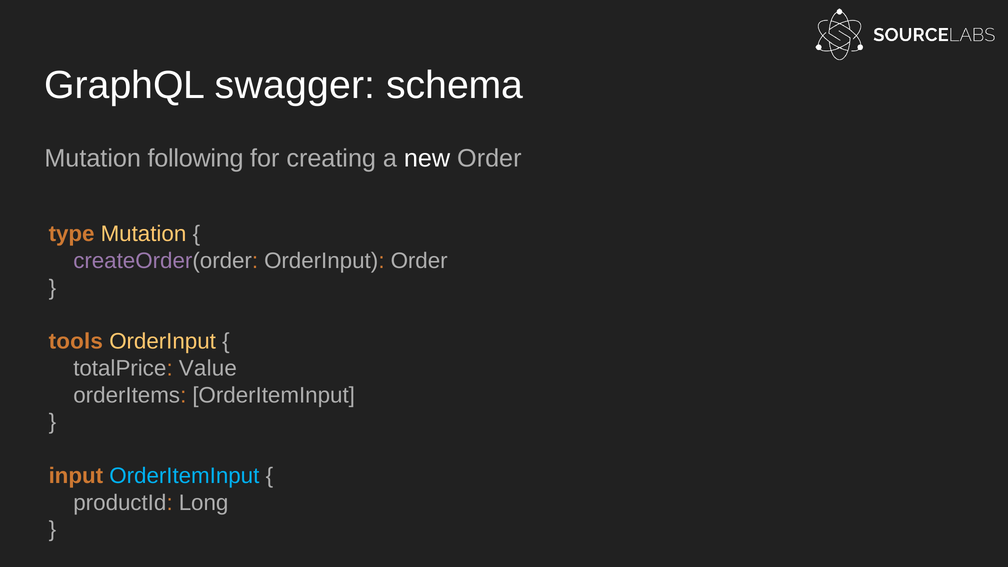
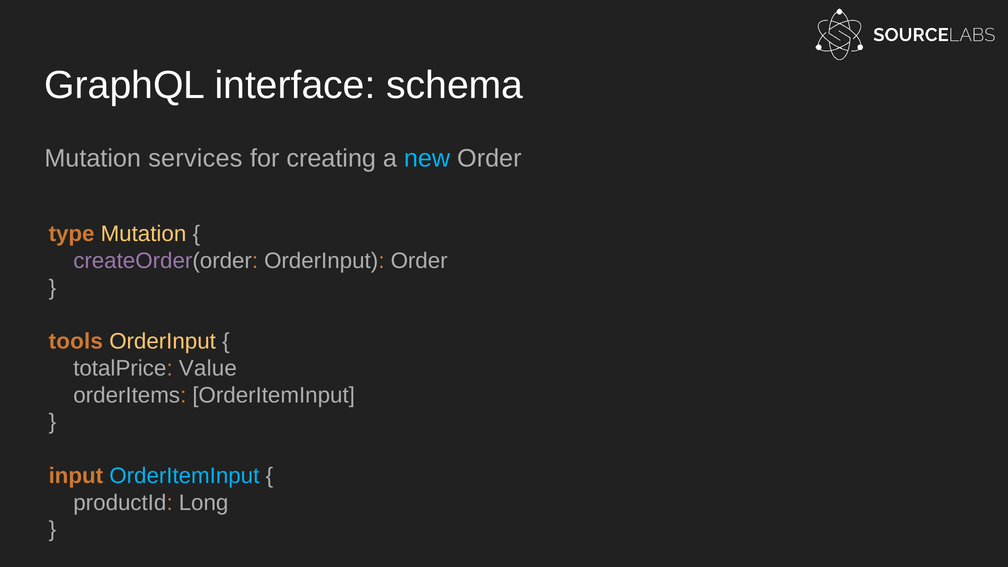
swagger: swagger -> interface (295, 85)
following: following -> services (195, 159)
new colour: white -> light blue (427, 159)
